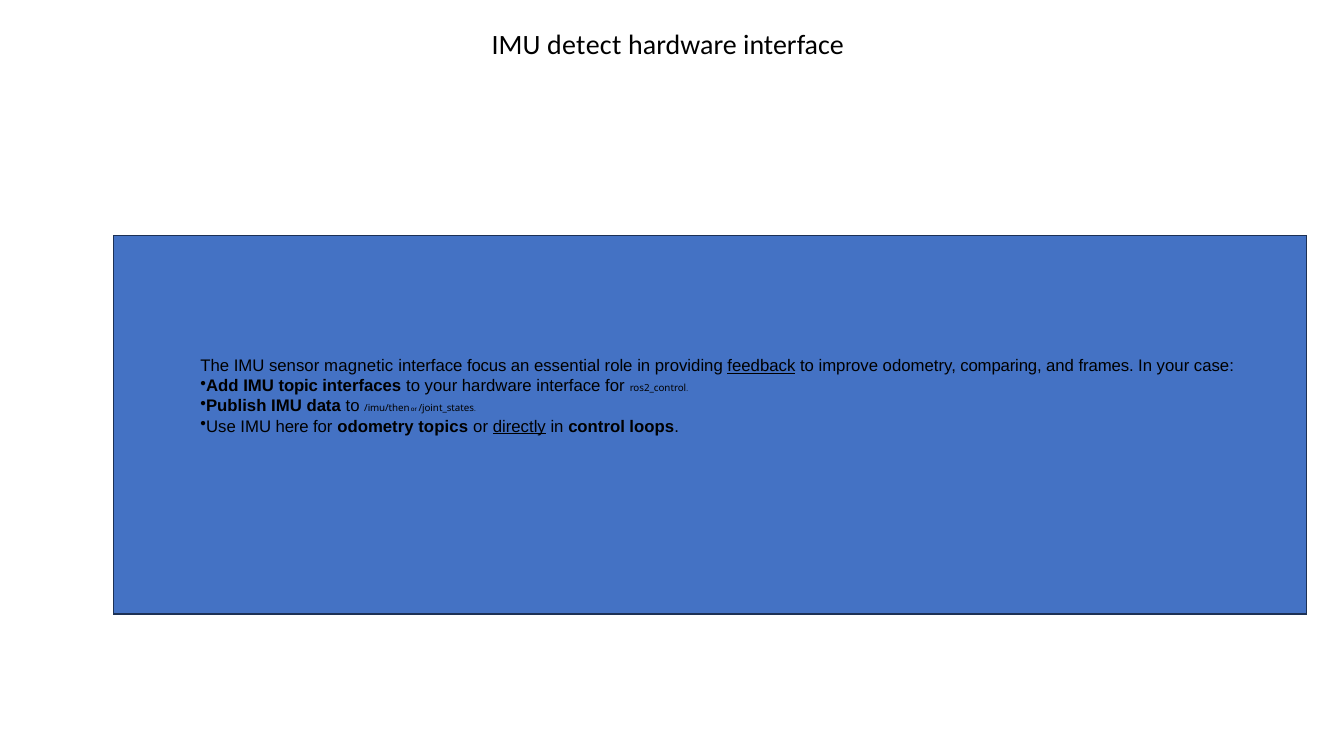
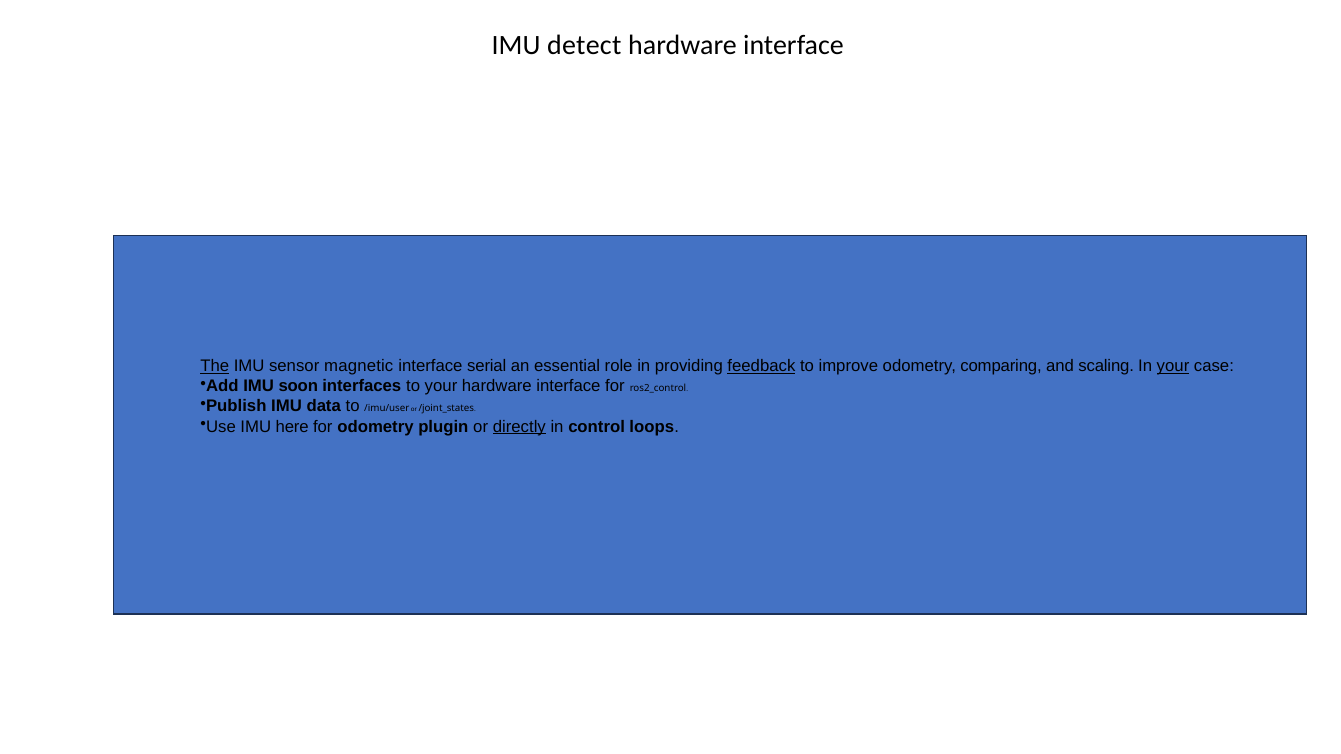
The underline: none -> present (215, 366)
focus: focus -> serial (487, 366)
frames: frames -> scaling (1106, 366)
your underline: none -> present (1173, 366)
topic: topic -> soon (298, 386)
/imu/then: /imu/then -> /imu/user (387, 409)
topics: topics -> plugin (443, 427)
